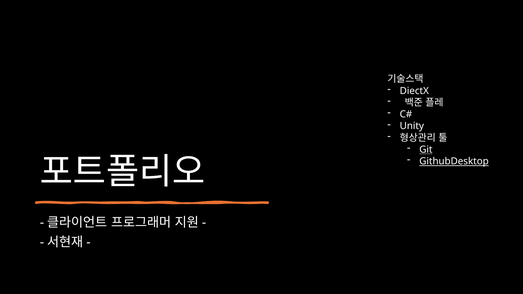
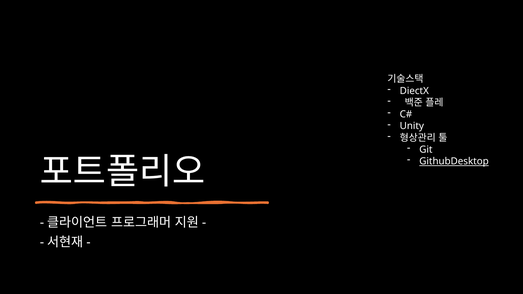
Git underline: present -> none (426, 150)
